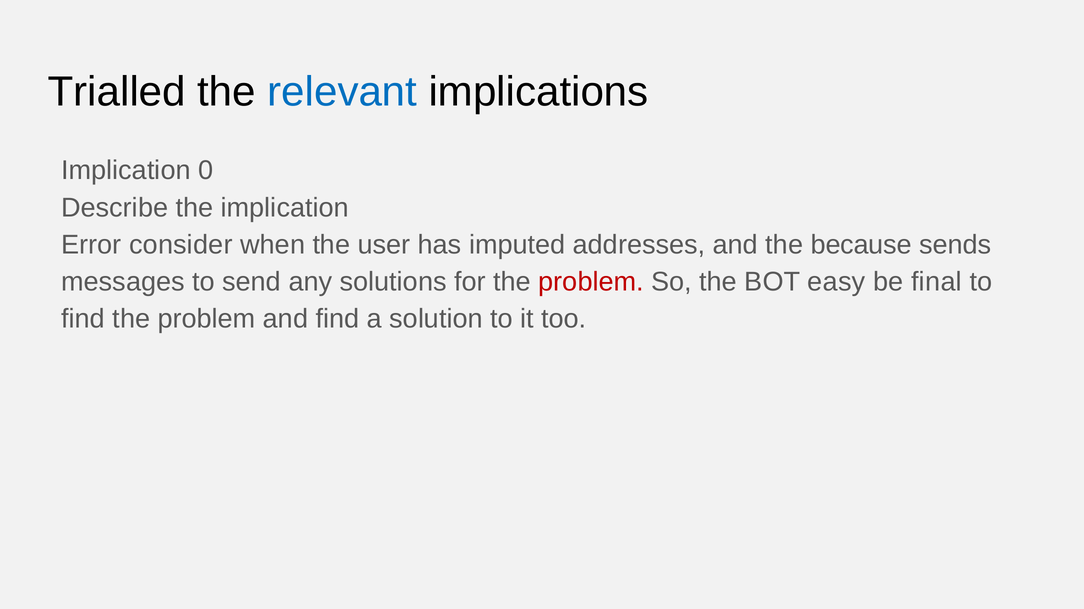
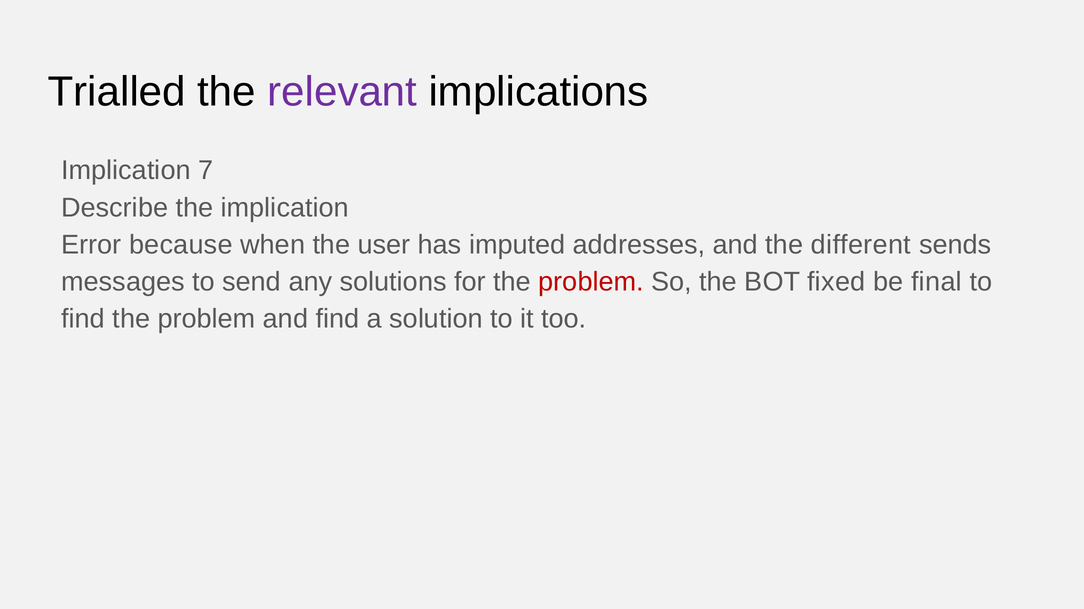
relevant colour: blue -> purple (342, 92)
0: 0 -> 7 (206, 170)
consider: consider -> because (181, 245)
because: because -> different (861, 245)
easy: easy -> fixed (836, 282)
